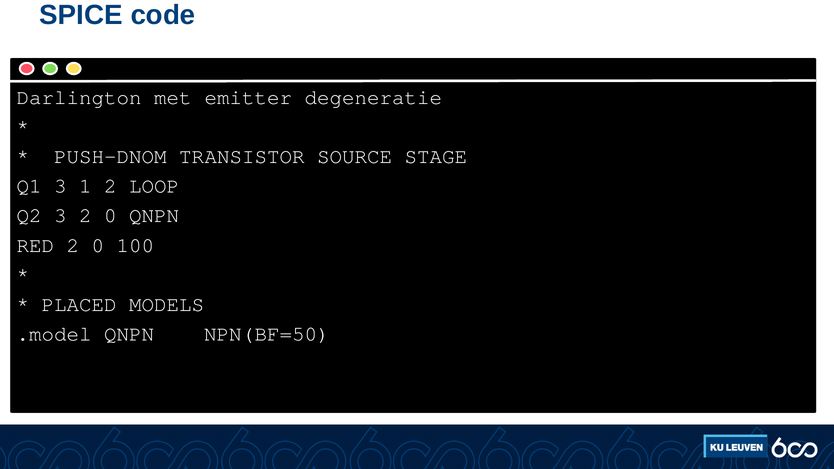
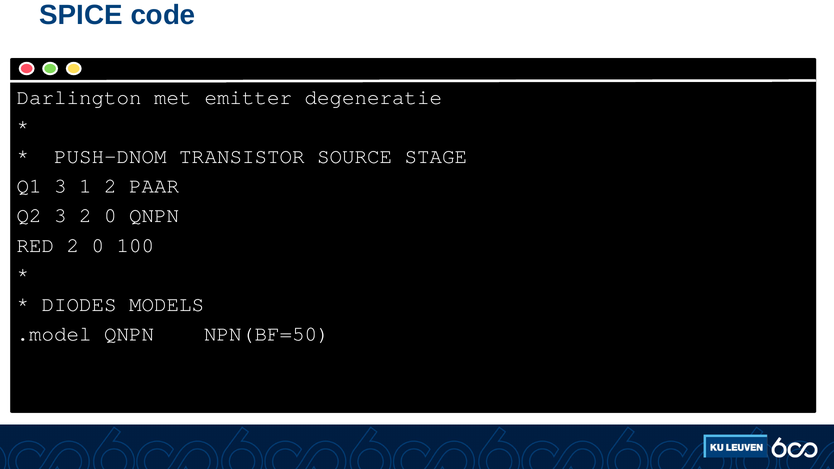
LOOP: LOOP -> PAAR (154, 186)
PLACED: PLACED -> DIODES (79, 304)
